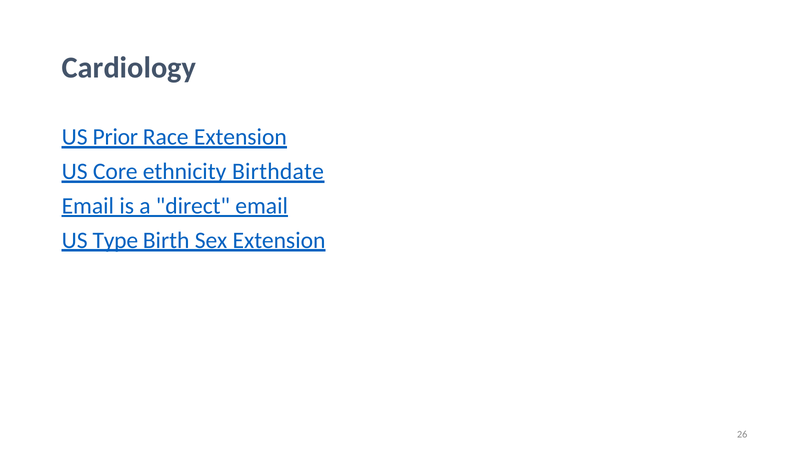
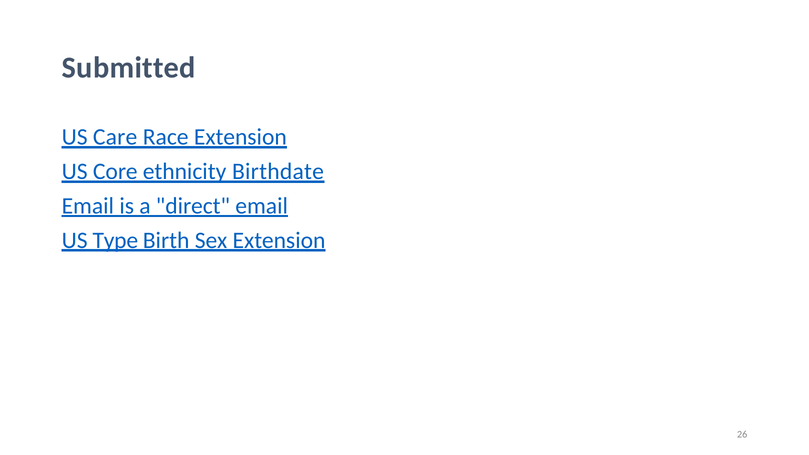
Cardiology: Cardiology -> Submitted (129, 68)
Prior: Prior -> Care (115, 137)
